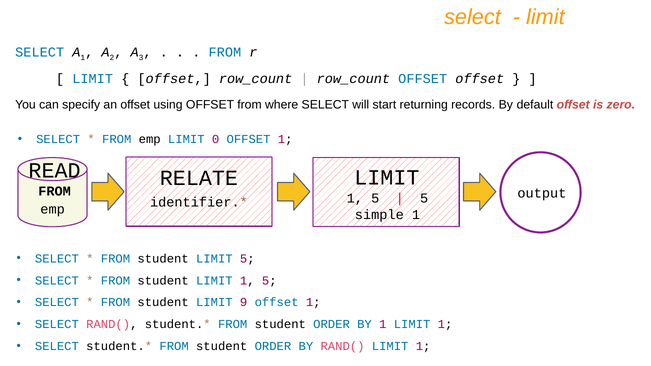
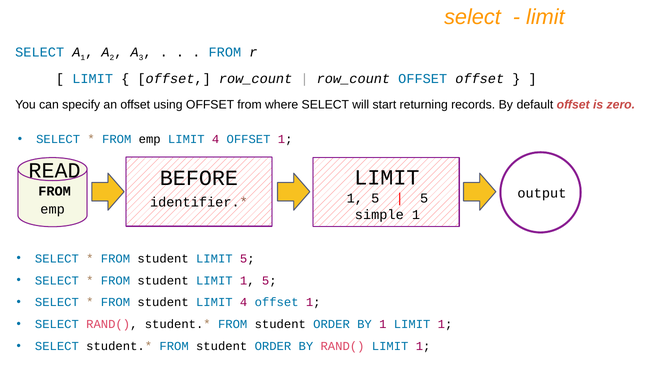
emp LIMIT 0: 0 -> 4 (216, 139)
RELATE: RELATE -> BEFORE (199, 178)
student LIMIT 9: 9 -> 4 (244, 303)
